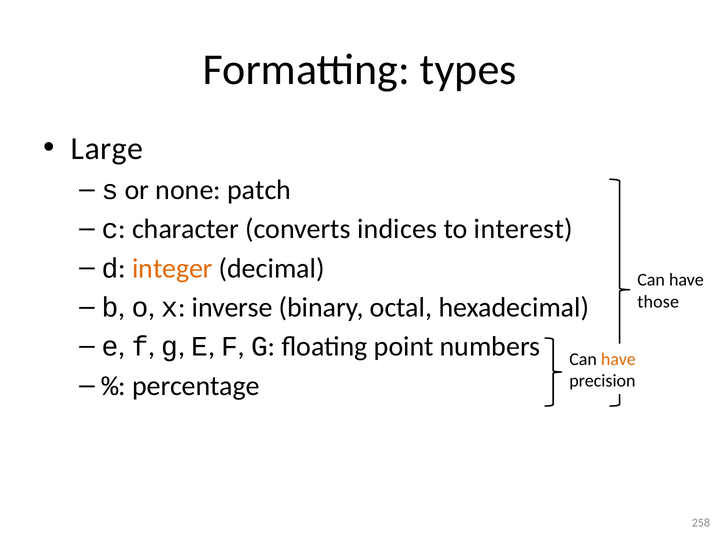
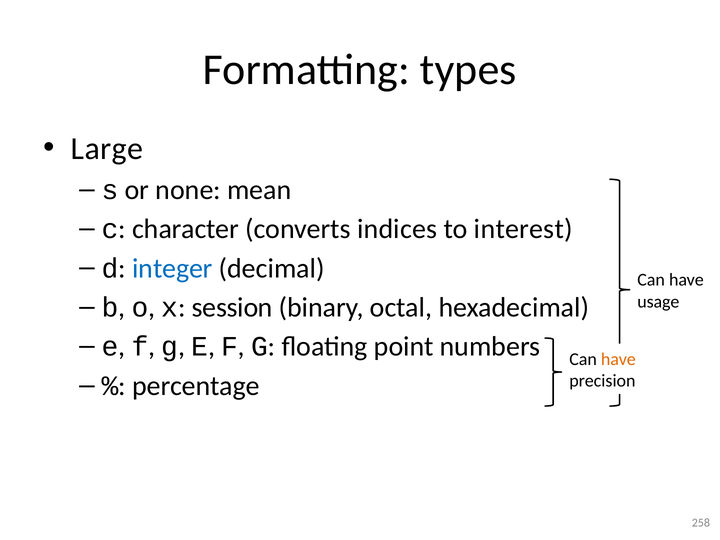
patch: patch -> mean (259, 190)
integer colour: orange -> blue (172, 268)
inverse: inverse -> session (232, 308)
those: those -> usage (658, 302)
